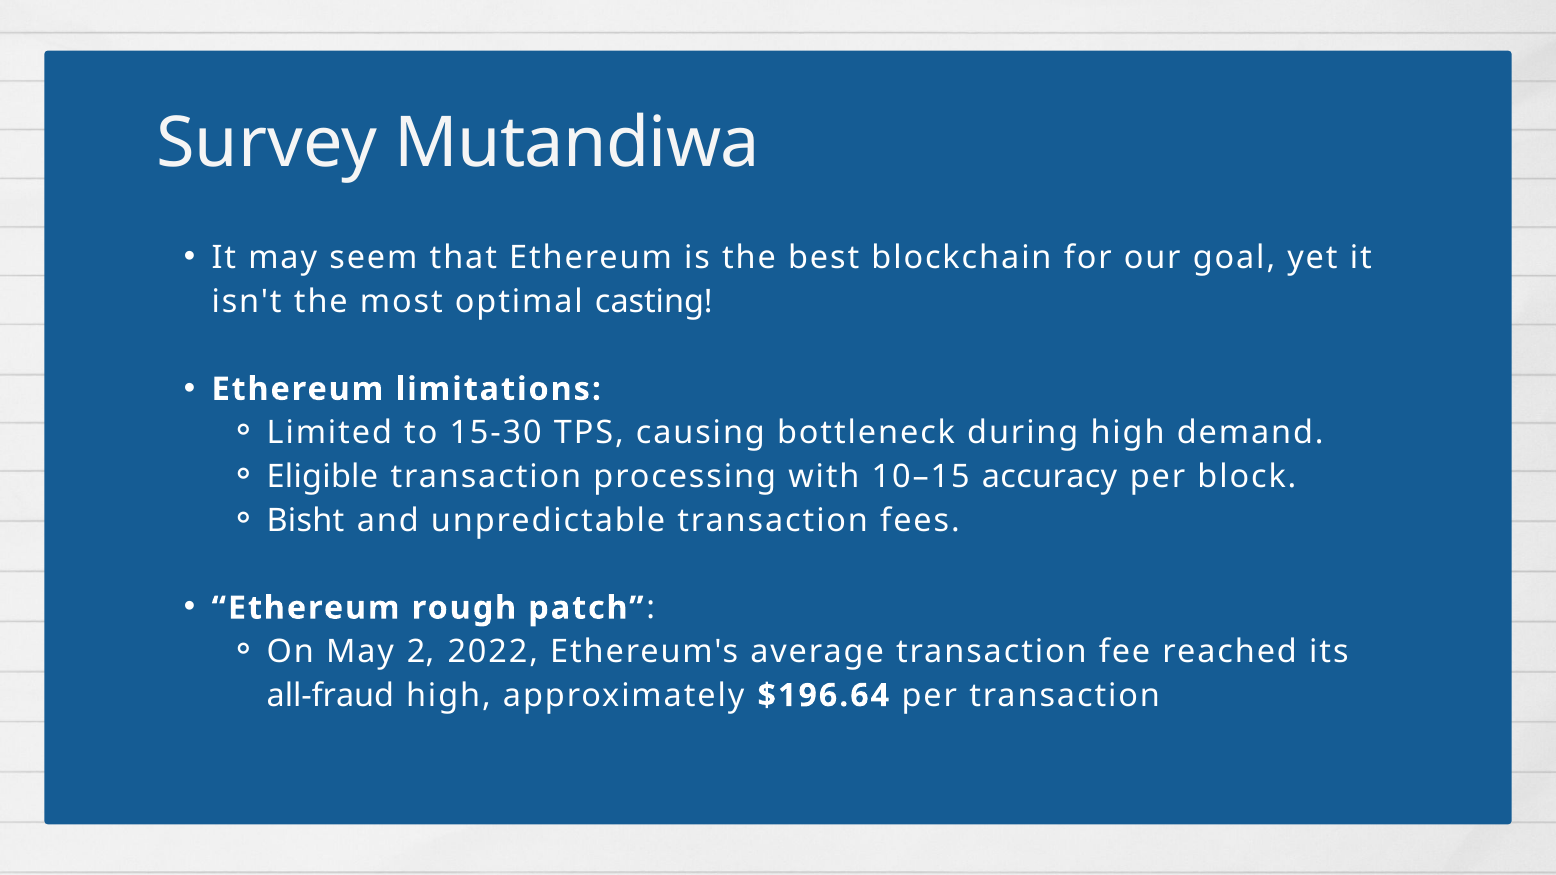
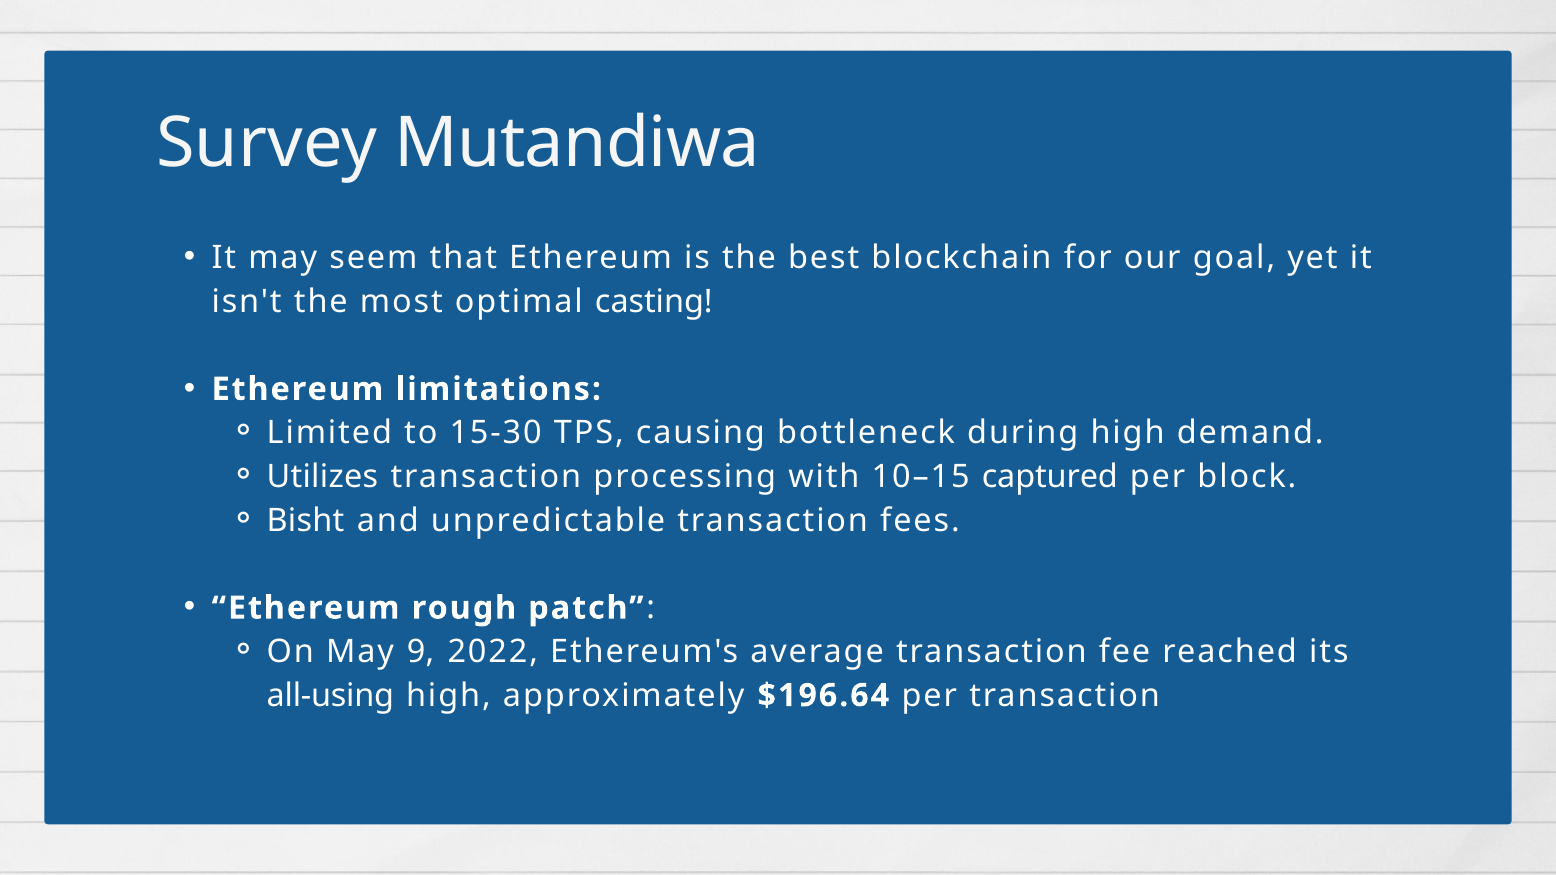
Eligible: Eligible -> Utilizes (322, 477)
accuracy: accuracy -> captured (1050, 477)
2: 2 -> 9 (421, 652)
all-fraud: all-fraud -> all-using (330, 696)
